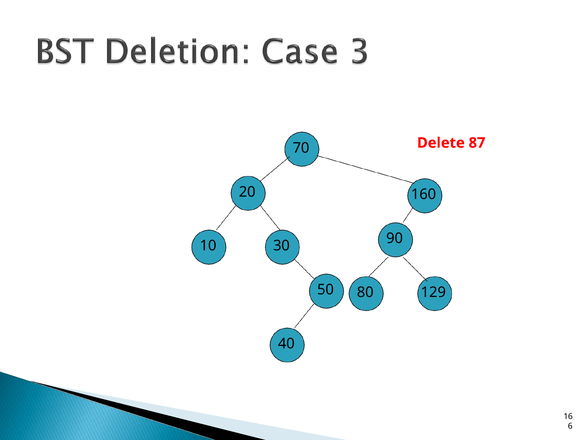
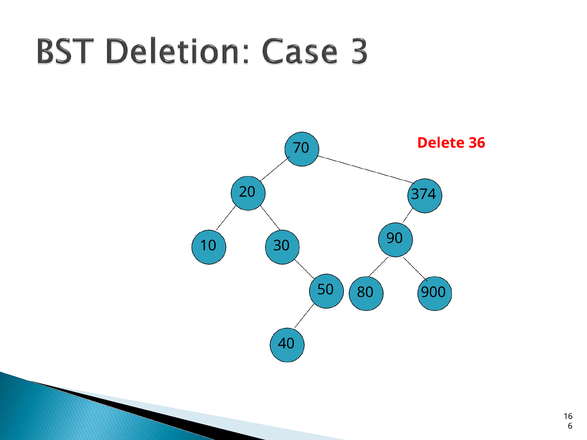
87: 87 -> 36 (477, 143)
160: 160 -> 374 (424, 195)
129: 129 -> 900 (433, 292)
